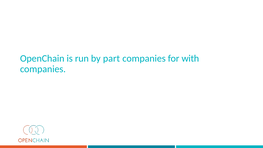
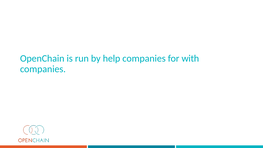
part: part -> help (112, 58)
